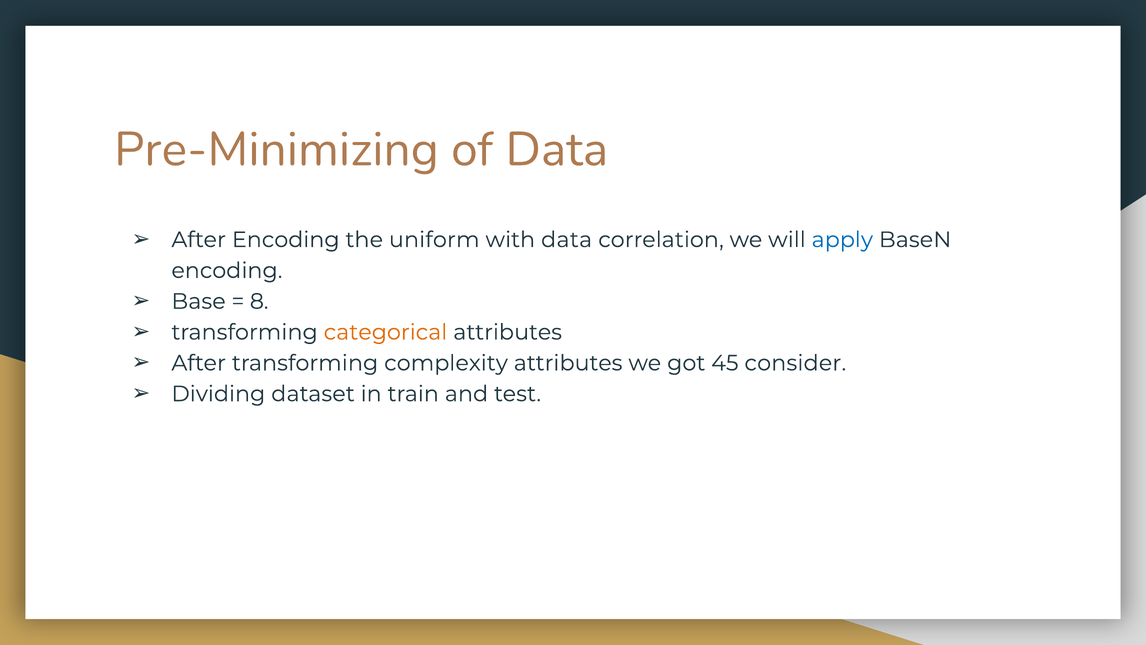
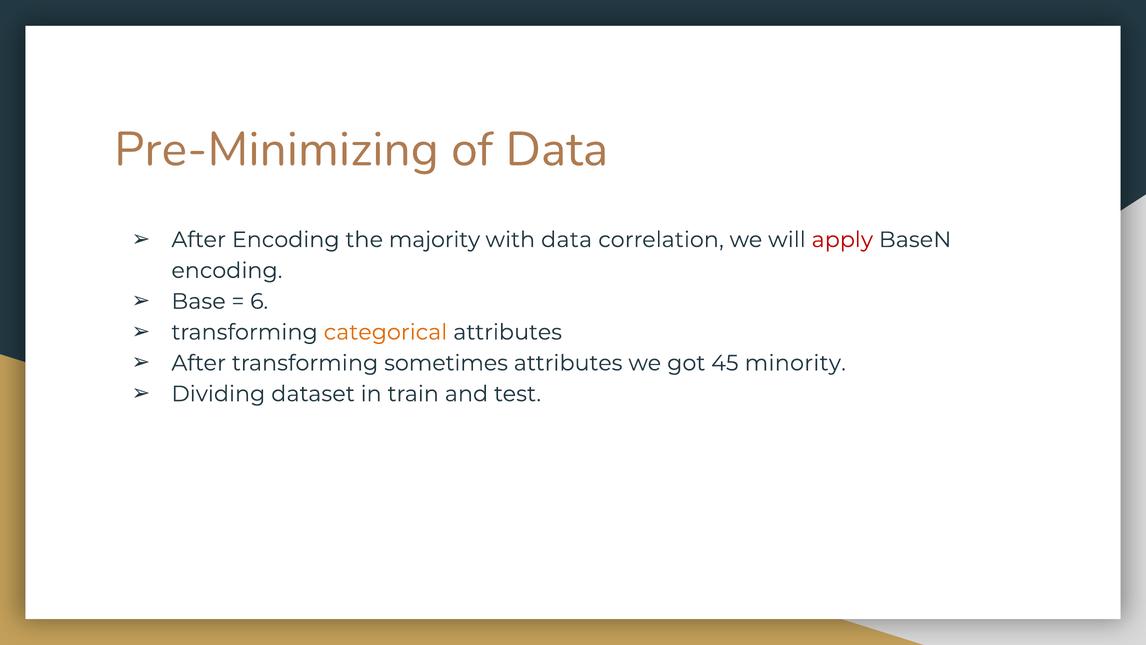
uniform: uniform -> majority (434, 240)
apply colour: blue -> red (842, 240)
8: 8 -> 6 (259, 301)
complexity: complexity -> sometimes (446, 363)
consider: consider -> minority (795, 363)
